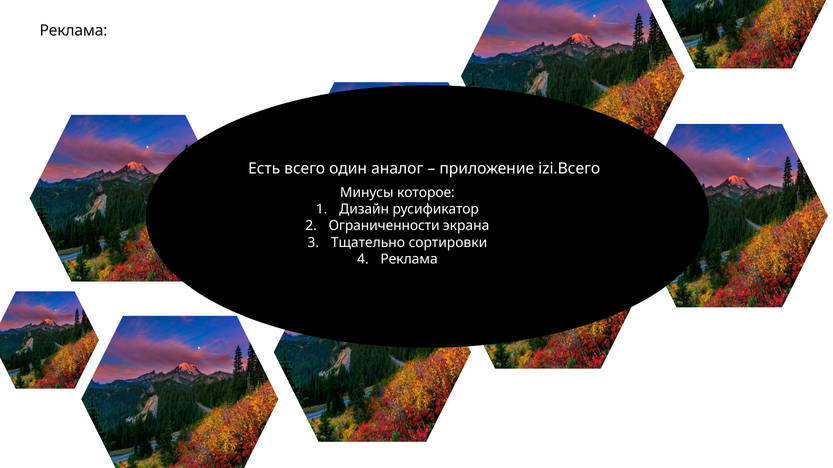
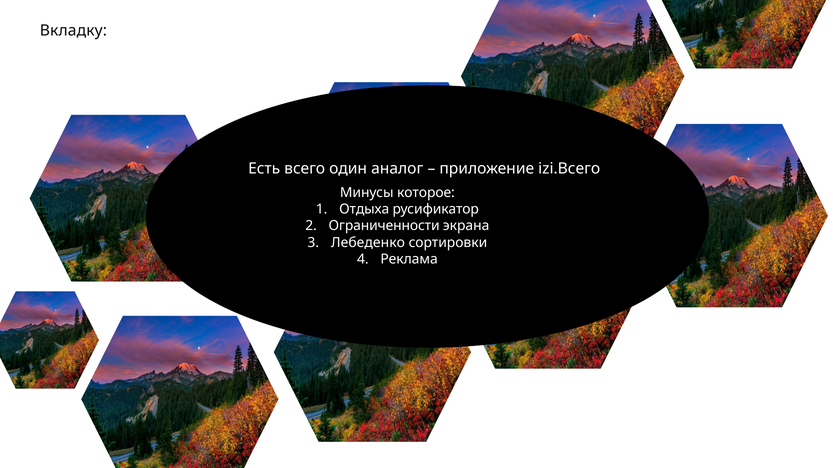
Реклама: Реклама -> Вкладку (73, 30)
Дизайн: Дизайн -> Отдыха (364, 210)
Тщательно: Тщательно -> Лебеденко (368, 243)
